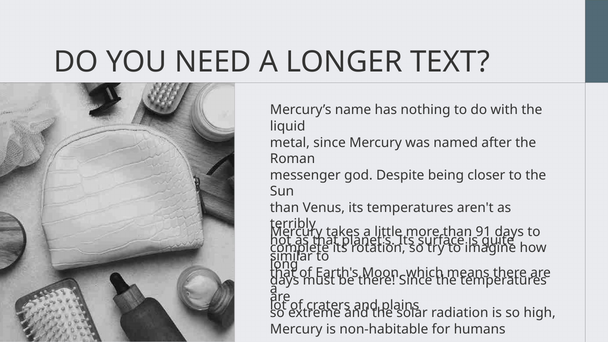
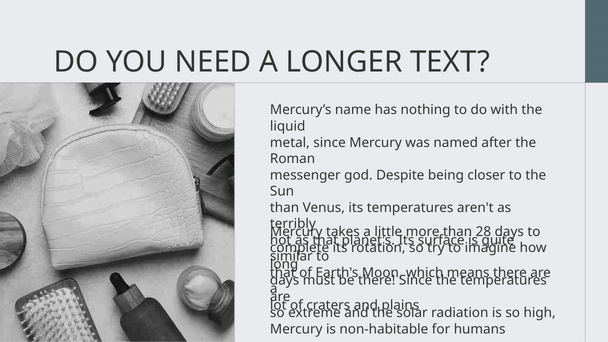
91: 91 -> 28 (483, 232)
